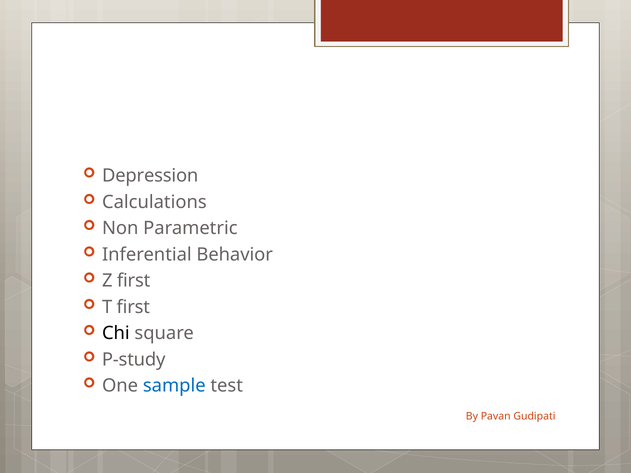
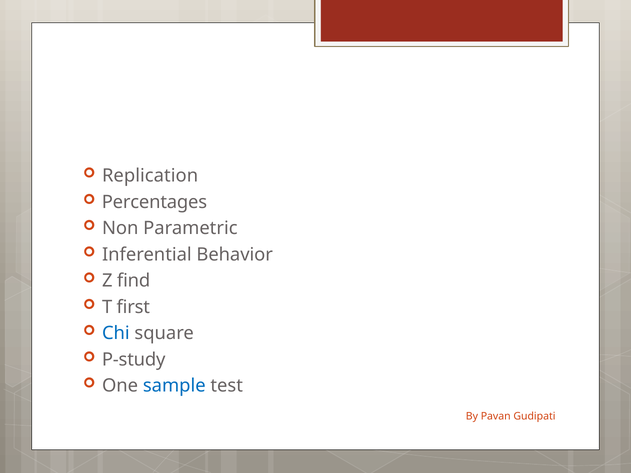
Depression: Depression -> Replication (150, 176)
Calculations: Calculations -> Percentages (154, 202)
Z first: first -> find (134, 281)
Chi colour: black -> blue (116, 334)
